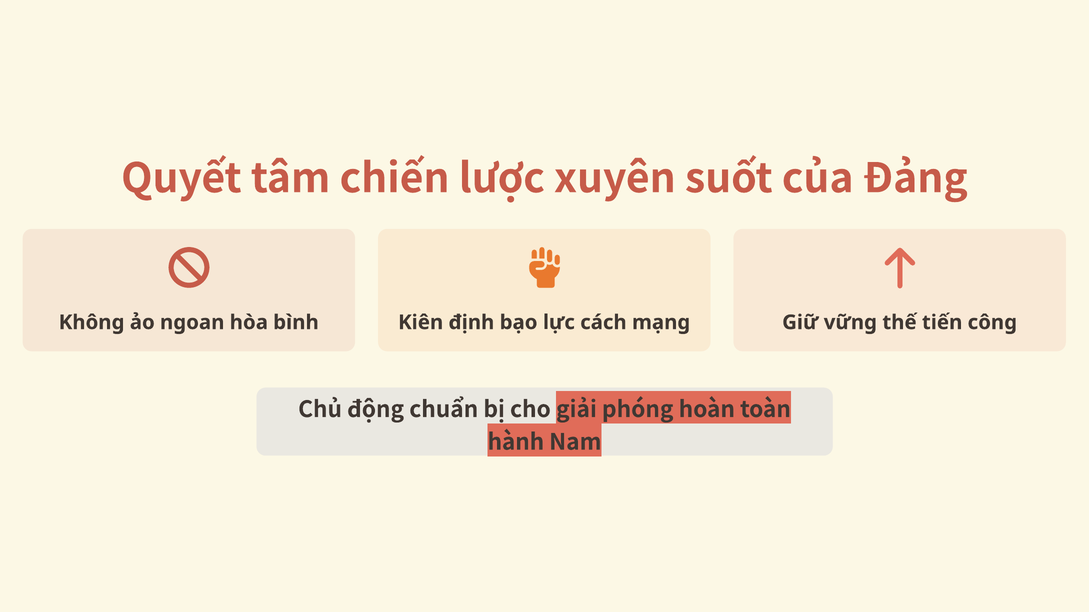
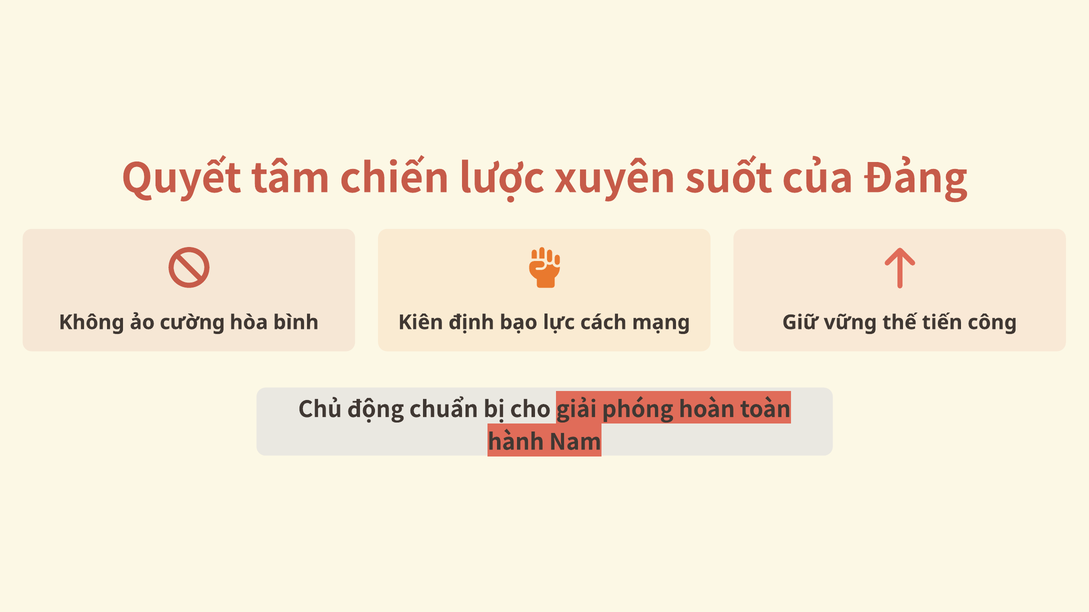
ngoan: ngoan -> cường (192, 323)
